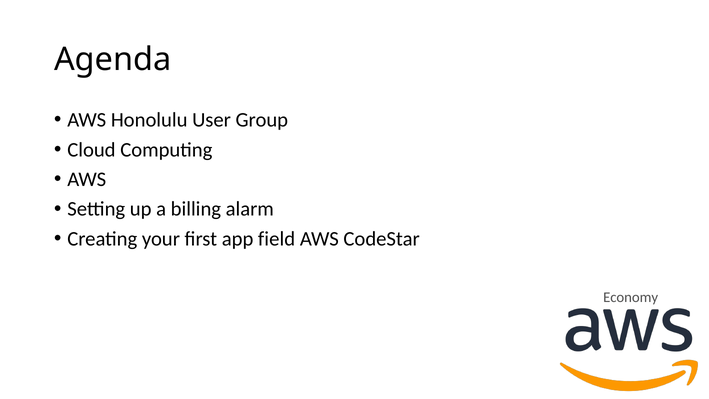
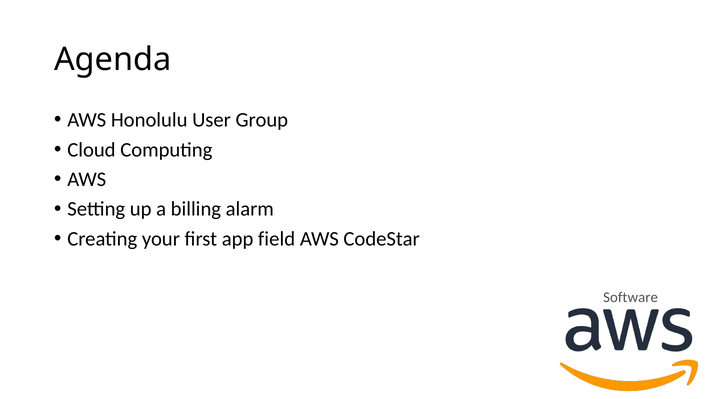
Economy: Economy -> Software (631, 297)
